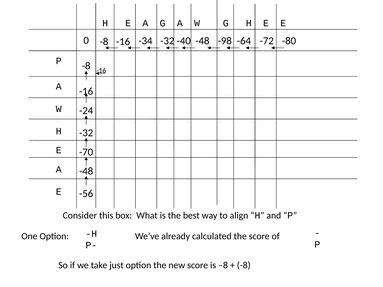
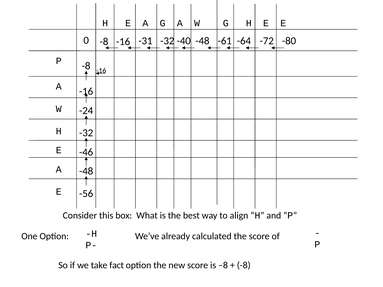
-34: -34 -> -31 (145, 41)
-98: -98 -> -61 (225, 41)
-70: -70 -> -46 (86, 152)
just: just -> fact (117, 265)
